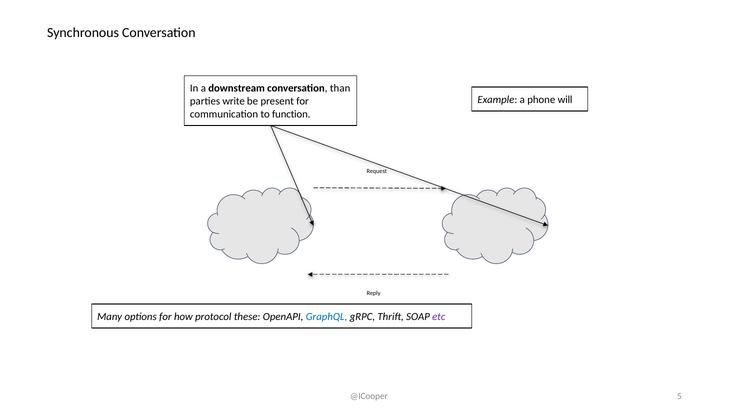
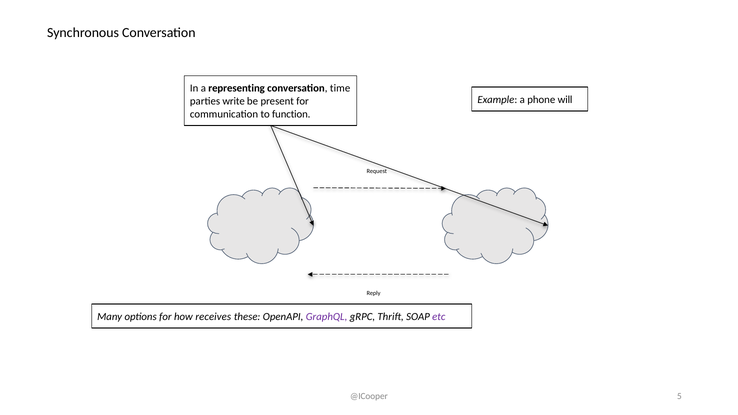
downstream: downstream -> representing (237, 88)
than: than -> time (340, 88)
protocol: protocol -> receives (213, 317)
GraphQL colour: blue -> purple (327, 317)
